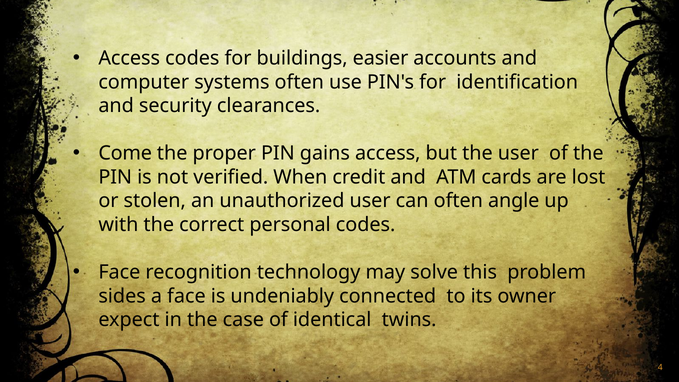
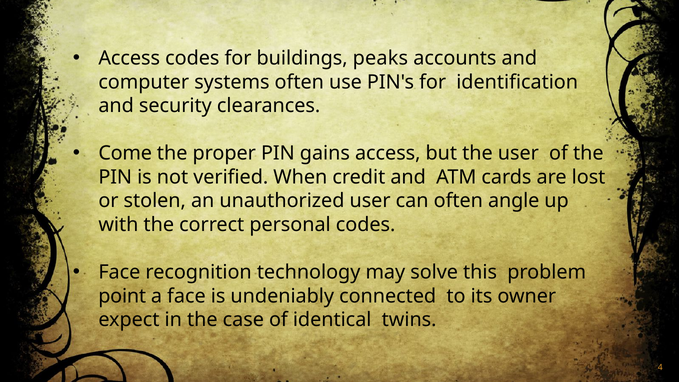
easier: easier -> peaks (380, 58)
sides: sides -> point (122, 296)
